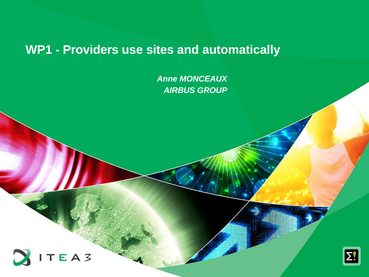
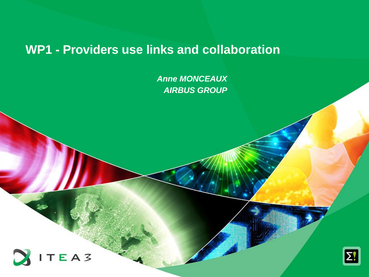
sites: sites -> links (160, 50)
automatically: automatically -> collaboration (241, 50)
